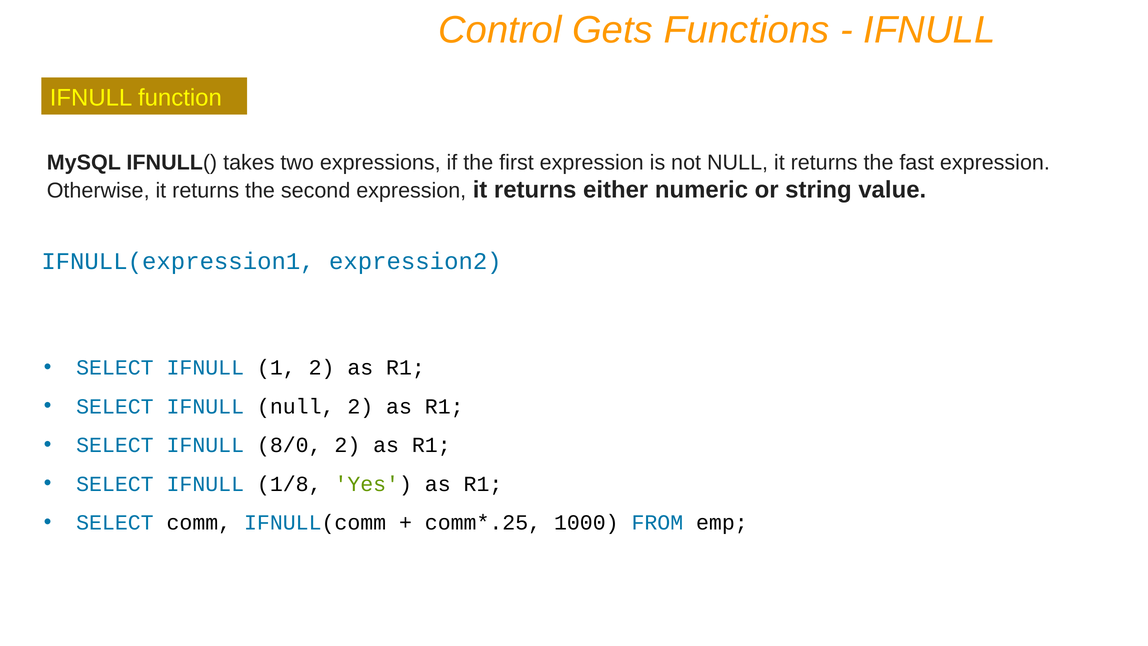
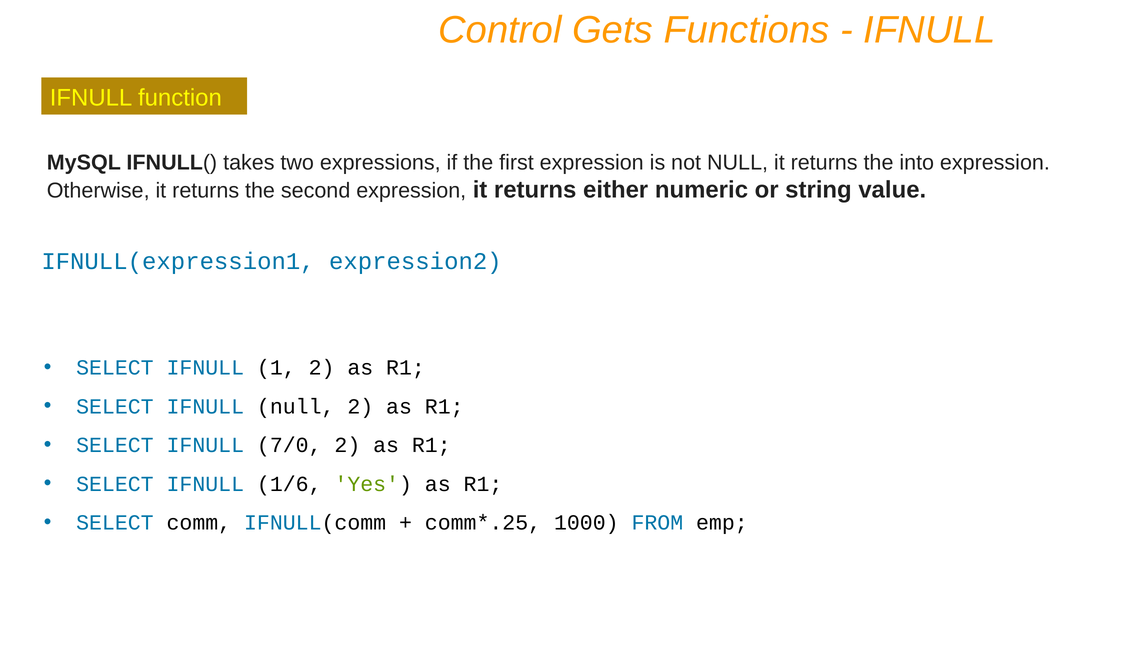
fast: fast -> into (917, 163)
8/0: 8/0 -> 7/0 (289, 445)
1/8: 1/8 -> 1/6 (289, 484)
